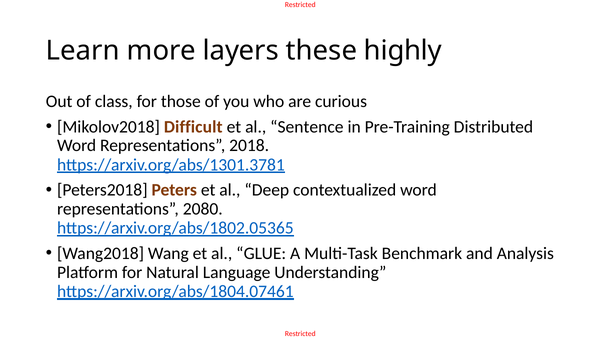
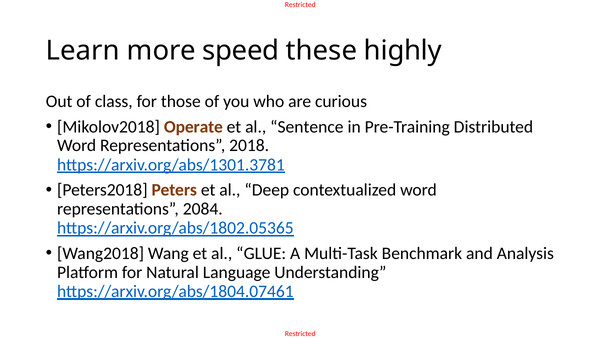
layers: layers -> speed (241, 50)
Difficult: Difficult -> Operate (193, 127)
2080: 2080 -> 2084 (203, 209)
